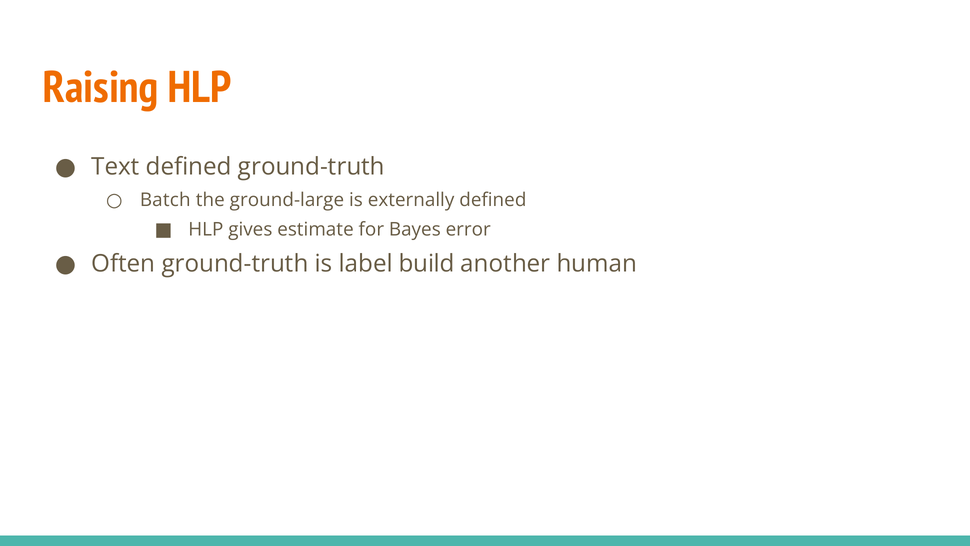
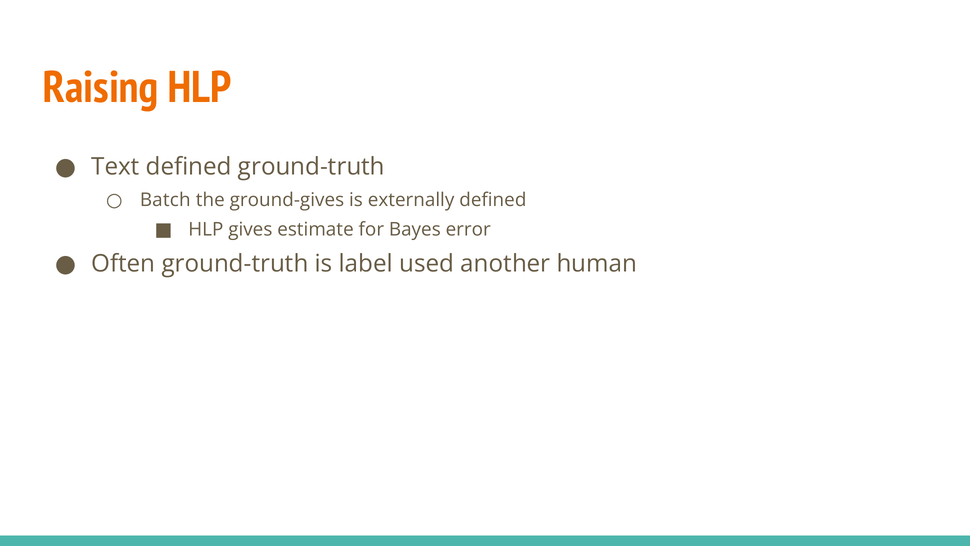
ground-large: ground-large -> ground-gives (287, 200)
build: build -> used (427, 264)
